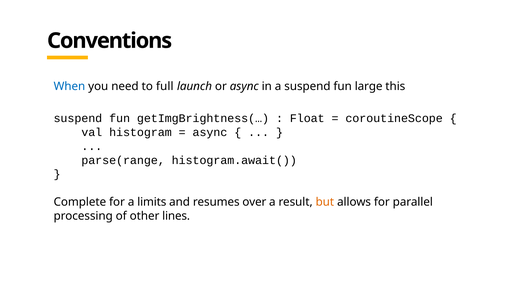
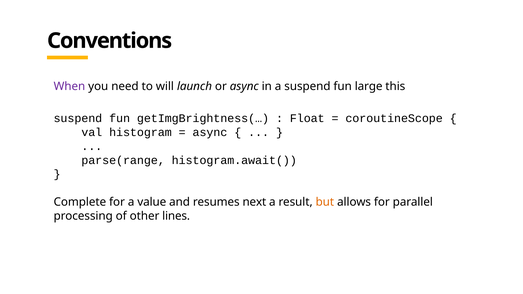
When colour: blue -> purple (69, 86)
full: full -> will (165, 86)
limits: limits -> value (152, 202)
over: over -> next (254, 202)
